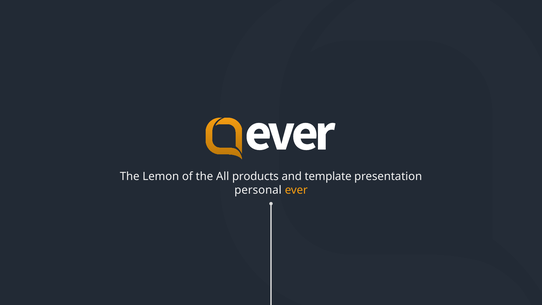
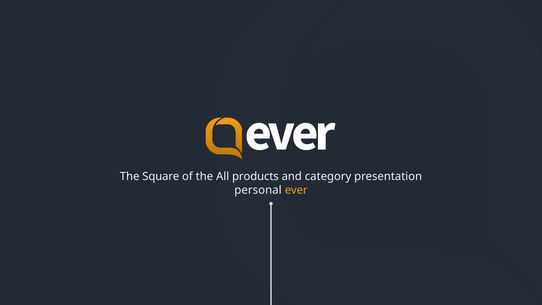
Lemon: Lemon -> Square (161, 177)
template: template -> category (328, 177)
